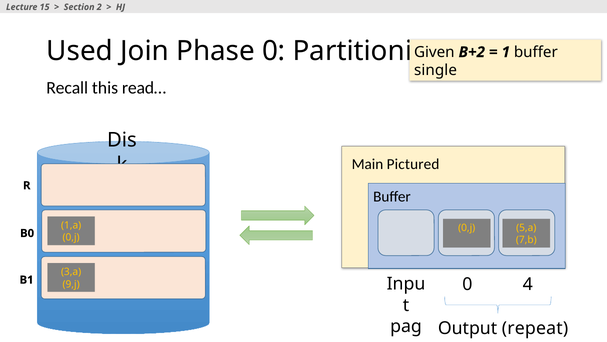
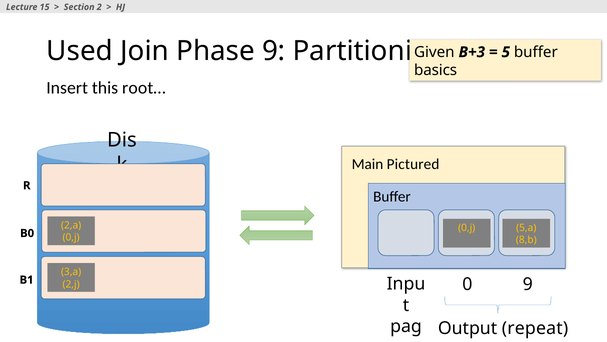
Phase 0: 0 -> 9 (274, 51)
B+2: B+2 -> B+3 (472, 52)
1: 1 -> 5 (506, 52)
single: single -> basics (436, 70)
Recall: Recall -> Insert (67, 88)
read…: read… -> root… (144, 88)
1,a: 1,a -> 2,a (71, 225)
7,b: 7,b -> 8,b (526, 240)
0 4: 4 -> 9 (528, 284)
9,j: 9,j -> 2,j (71, 284)
